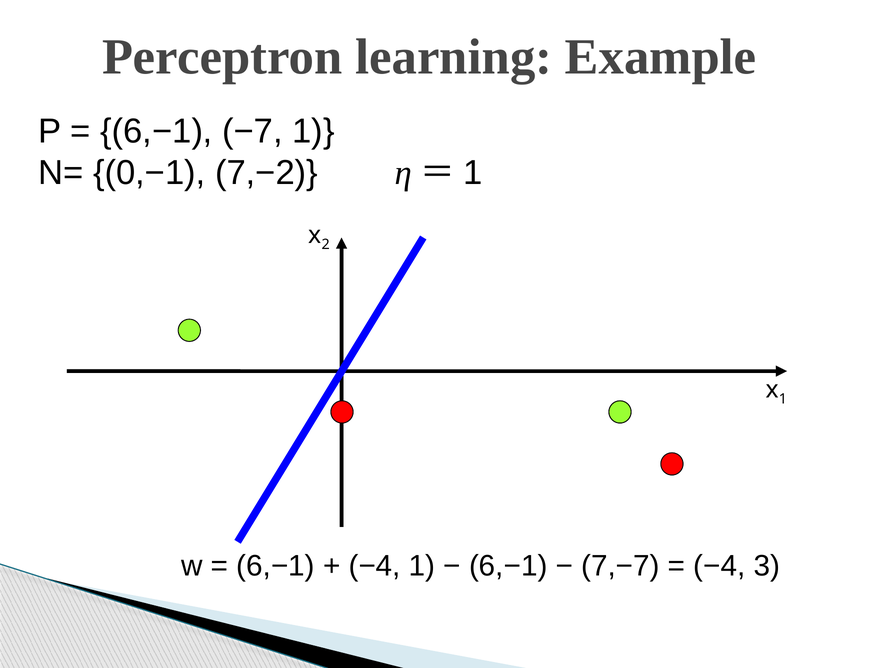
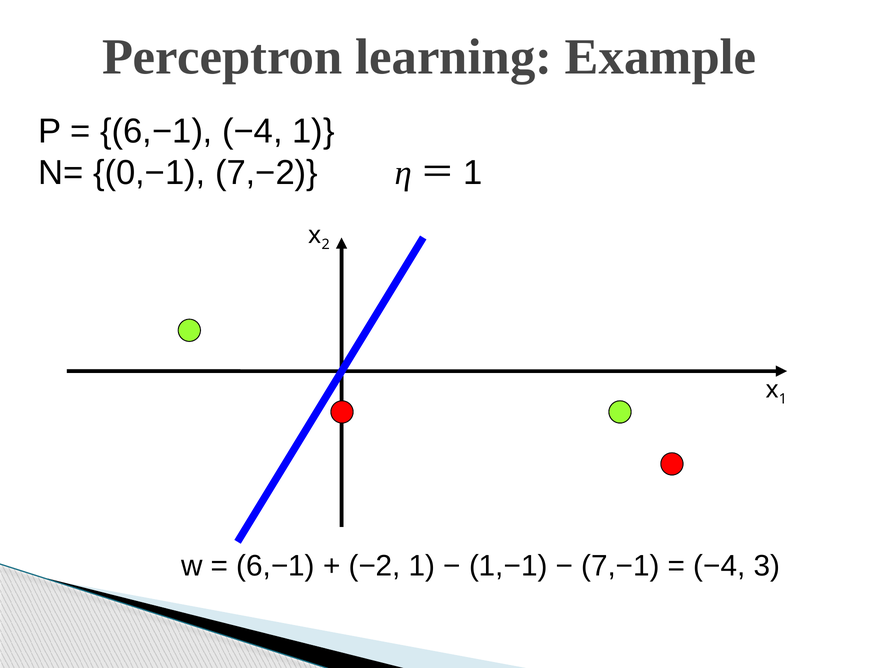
6,−1 −7: −7 -> −4 (252, 132)
−4: −4 -> −2 (375, 566)
6,−1: 6,−1 -> 1,−1 (508, 566)
7,−7: 7,−7 -> 7,−1 (620, 566)
